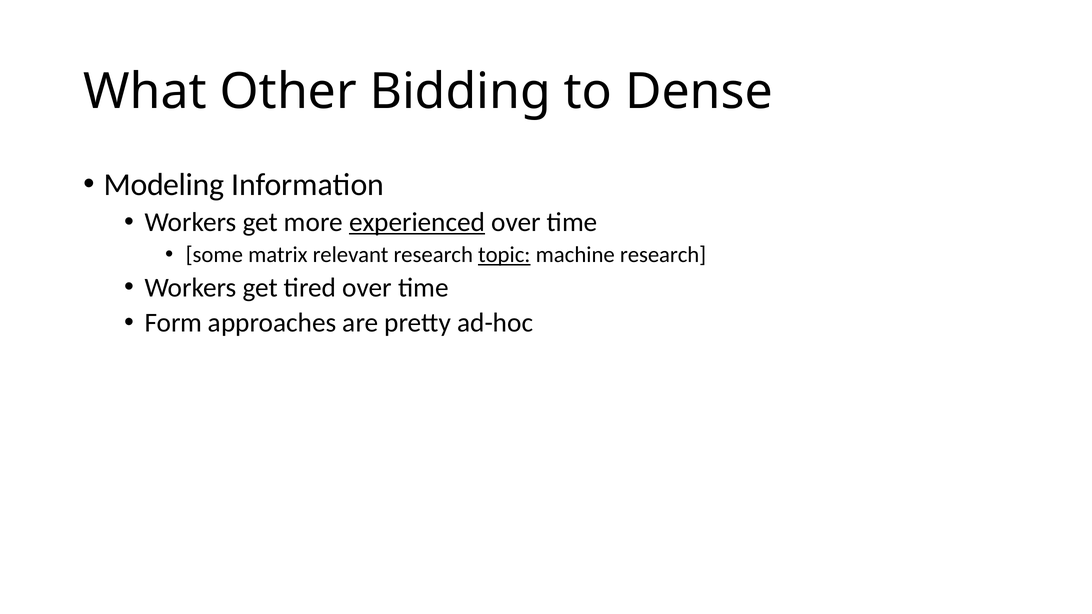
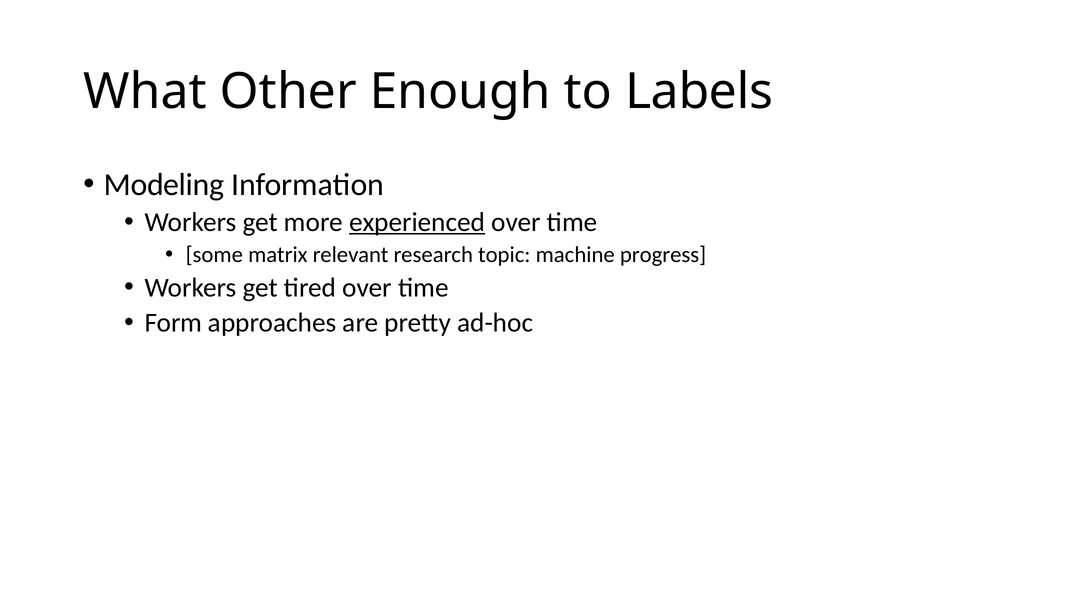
Bidding: Bidding -> Enough (460, 92)
Dense: Dense -> Labels (699, 92)
topic underline: present -> none (504, 255)
machine research: research -> progress (663, 255)
